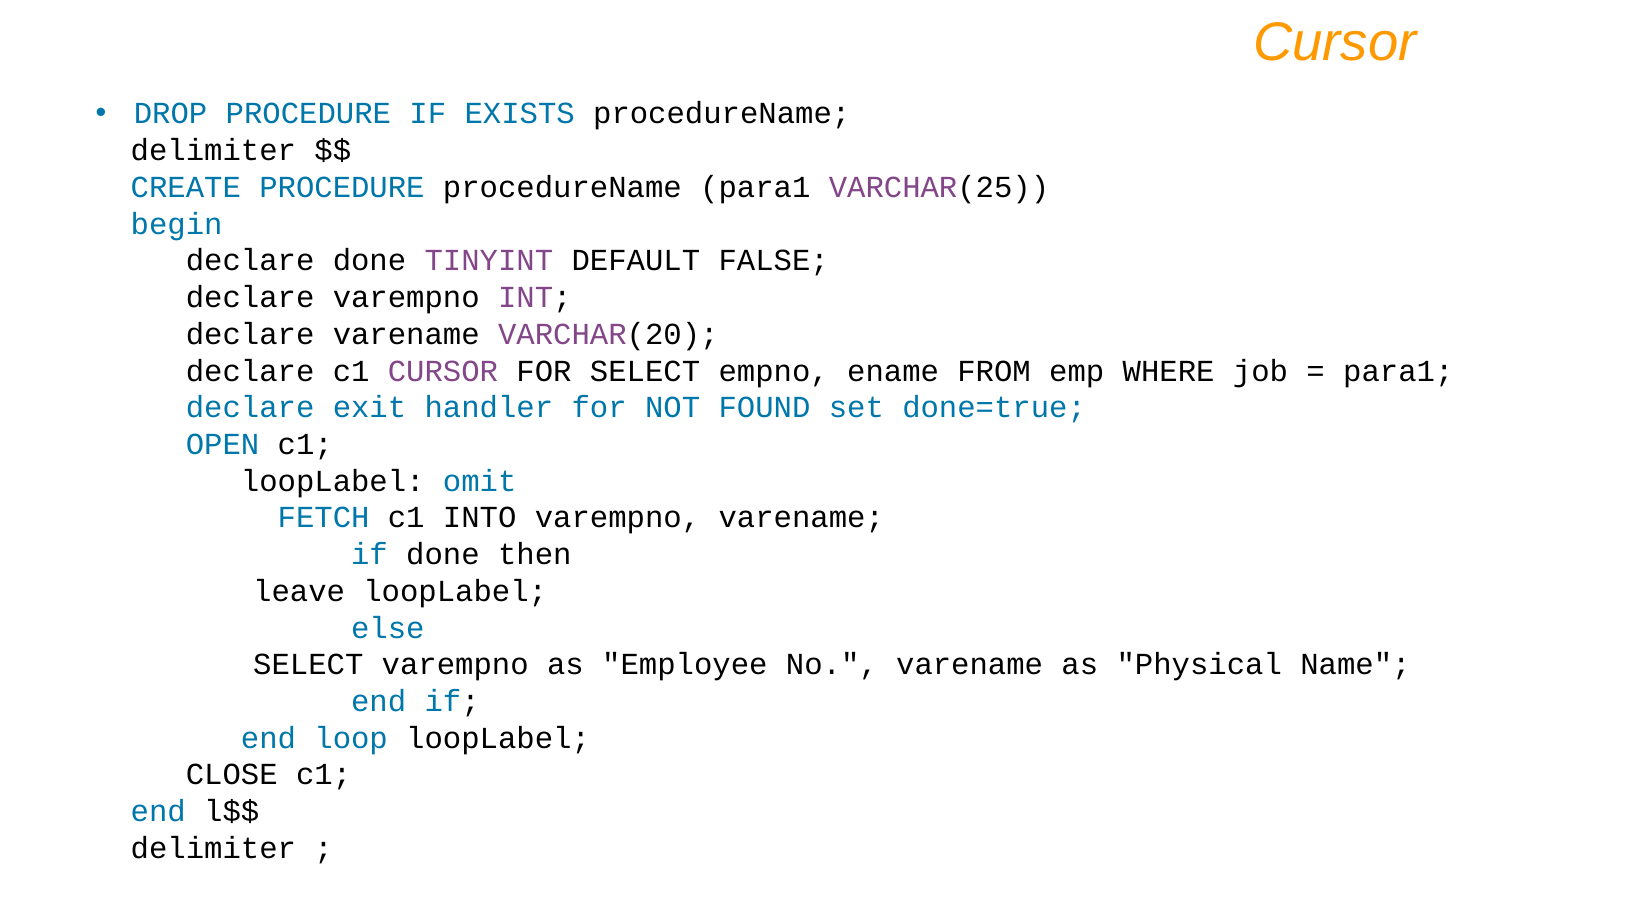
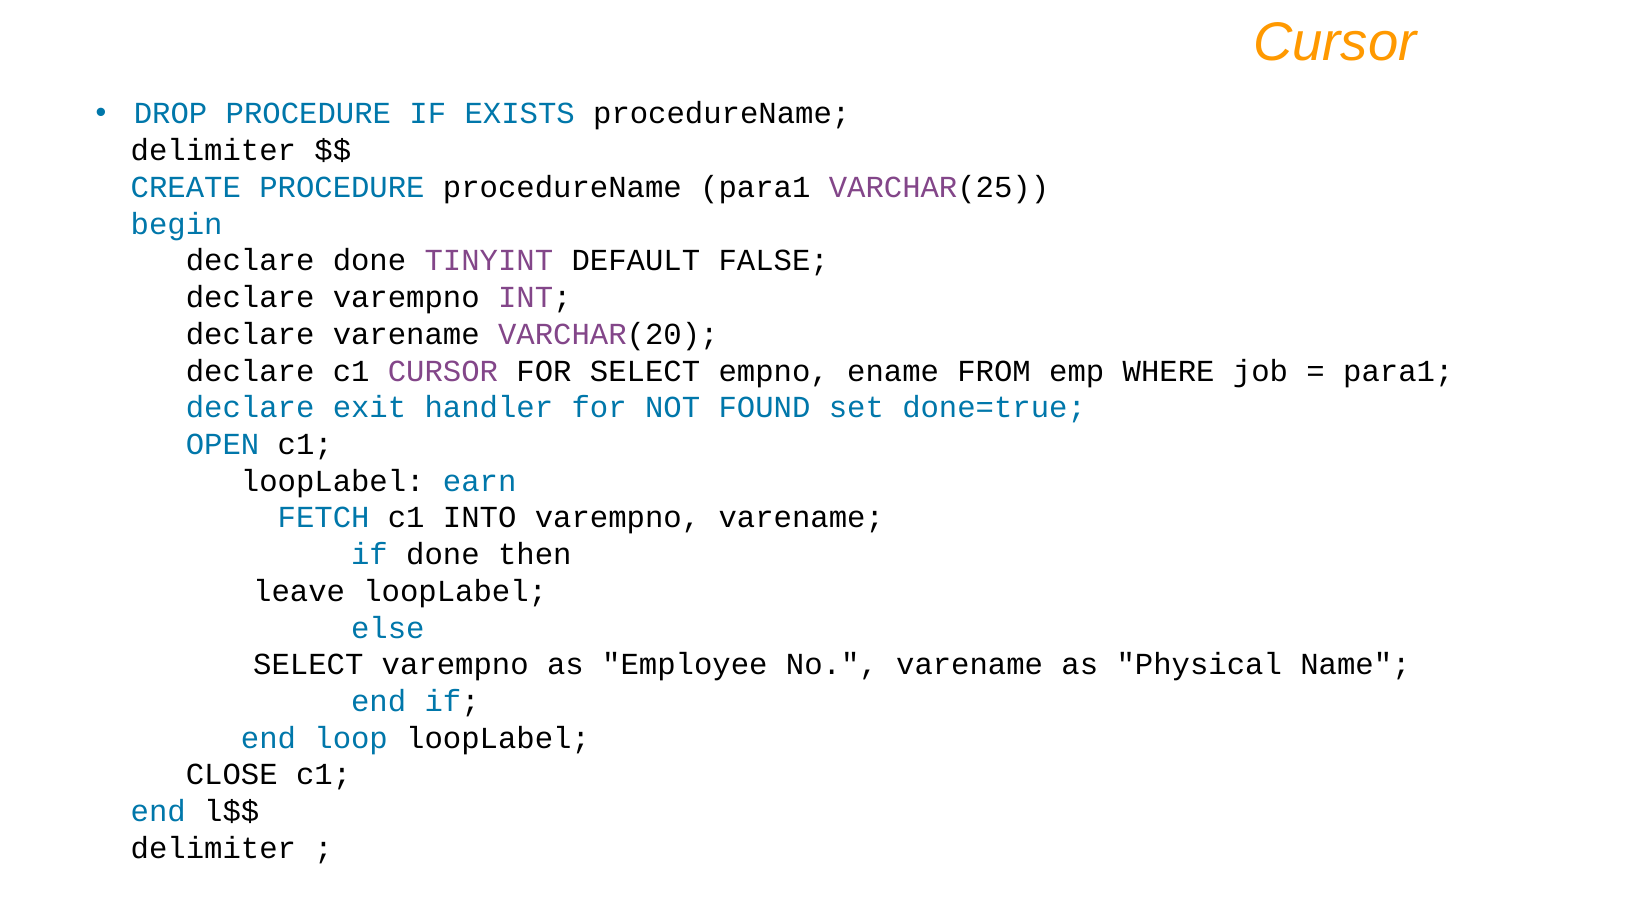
omit: omit -> earn (480, 481)
